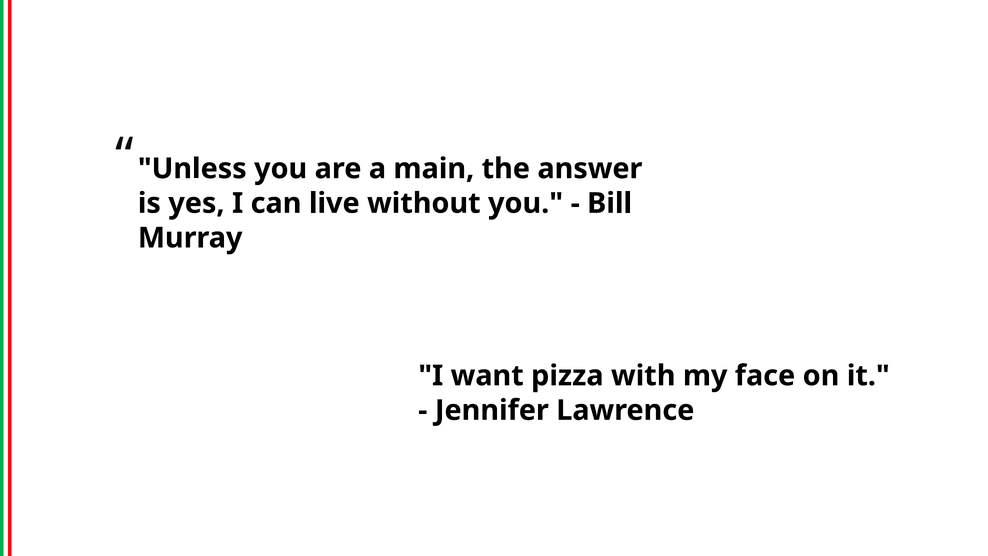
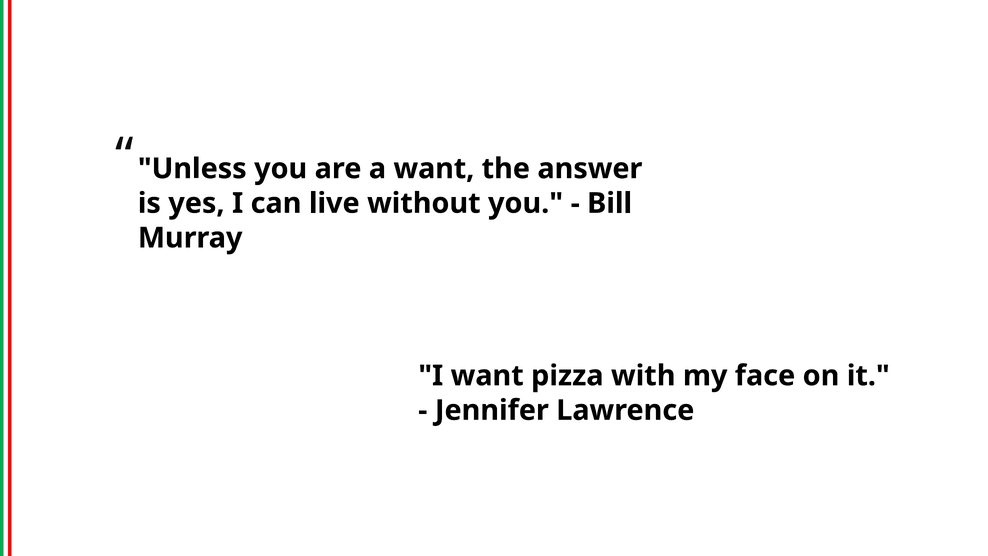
a main: main -> want (434, 169)
